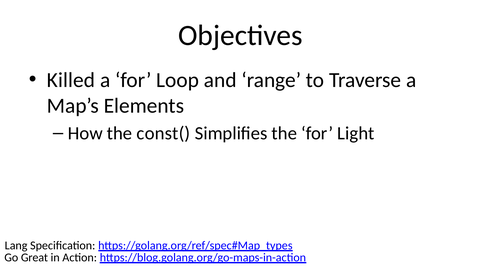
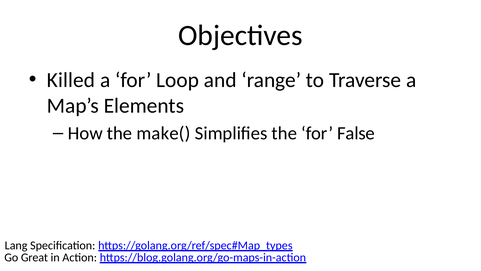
const(: const( -> make( (163, 133)
Light: Light -> False (356, 133)
